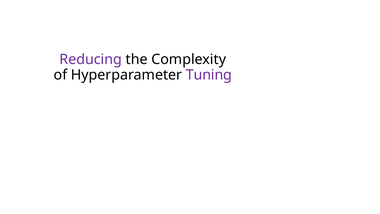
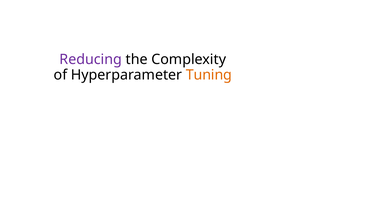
Tuning colour: purple -> orange (209, 75)
